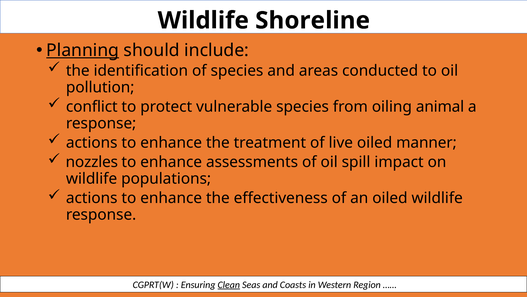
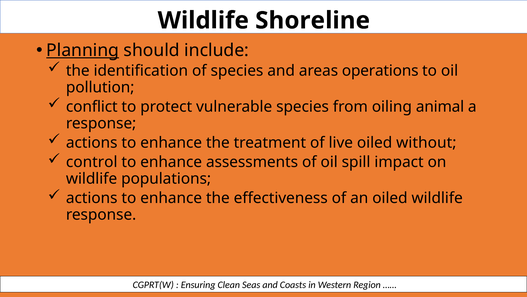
conducted: conducted -> operations (380, 71)
manner: manner -> without (426, 143)
nozzles: nozzles -> control (92, 162)
Clean underline: present -> none (229, 284)
